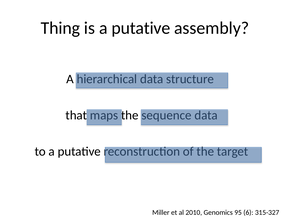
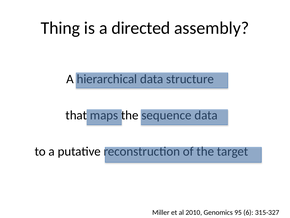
is a putative: putative -> directed (141, 28)
